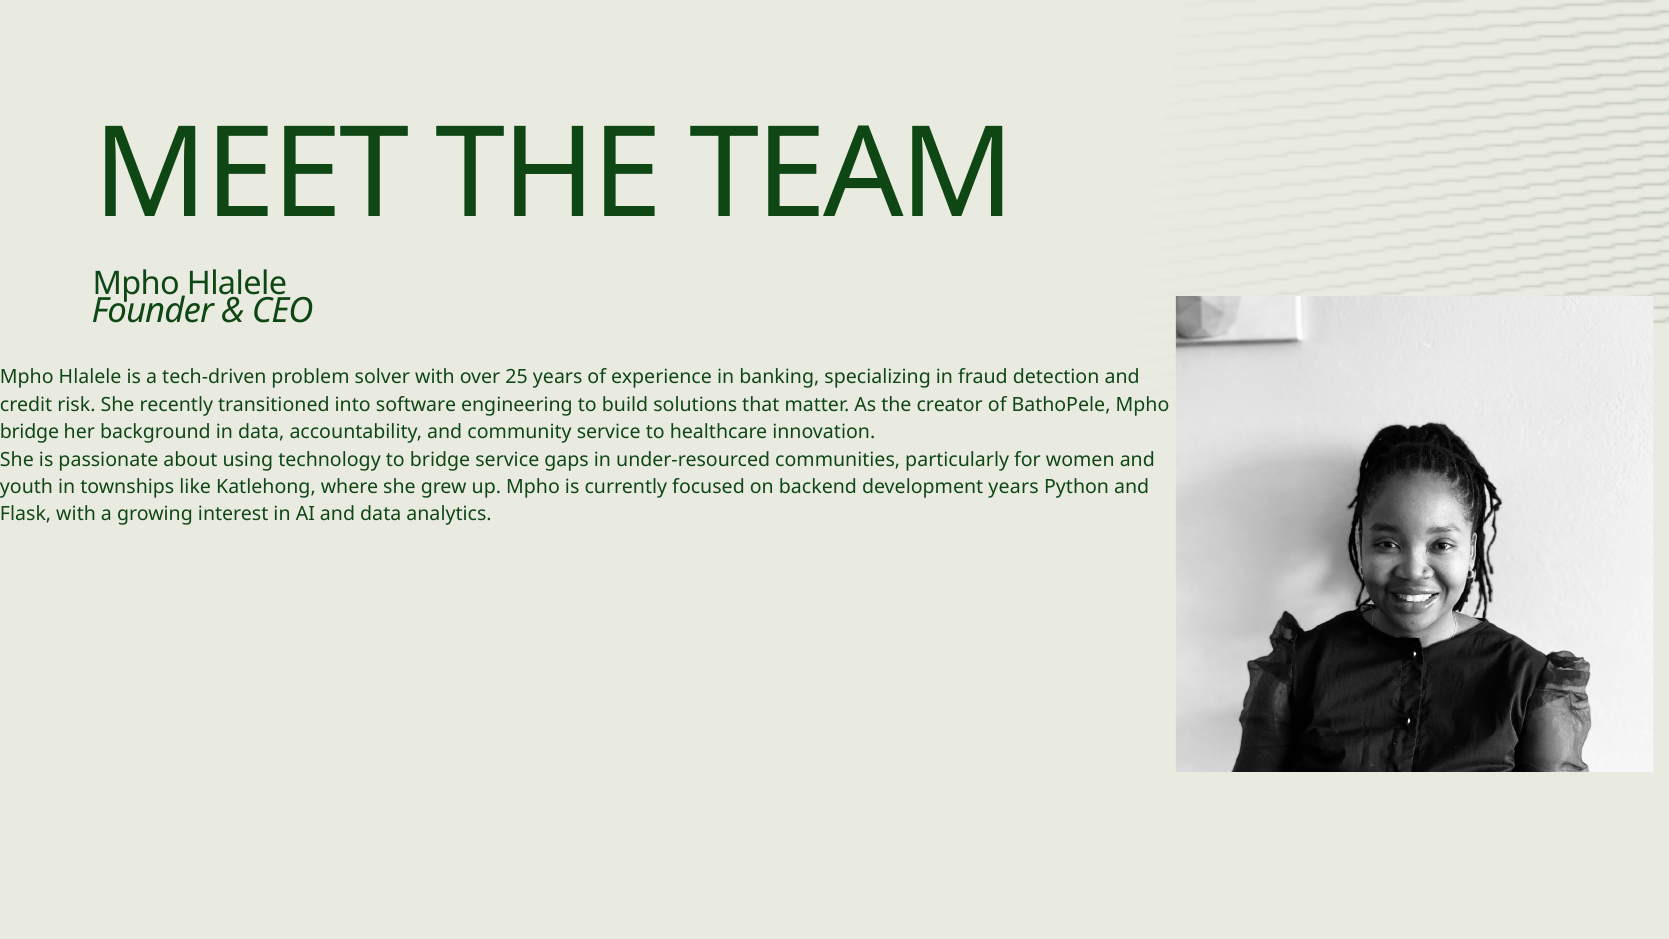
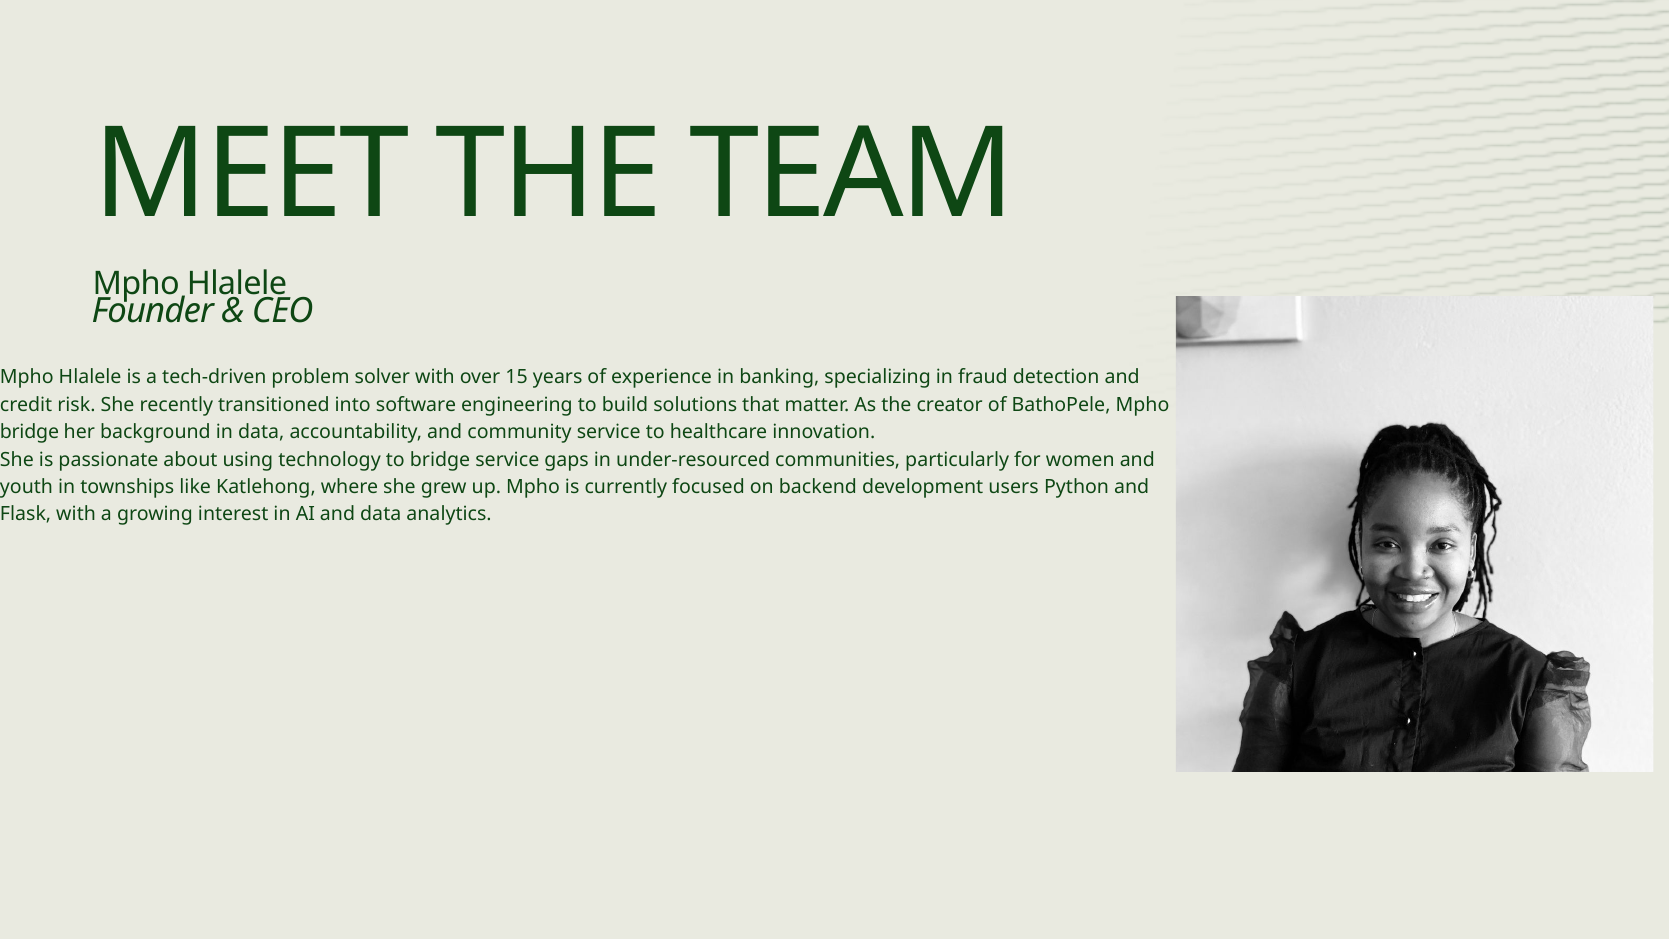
25: 25 -> 15 (517, 377)
development years: years -> users (1014, 487)
